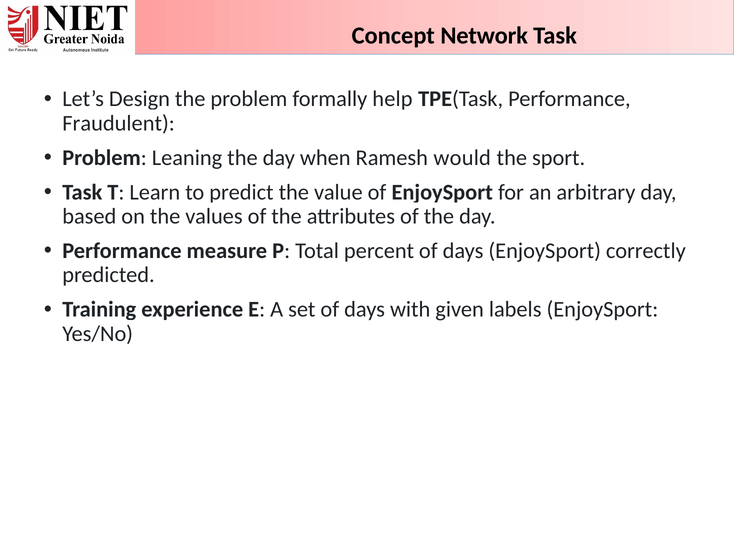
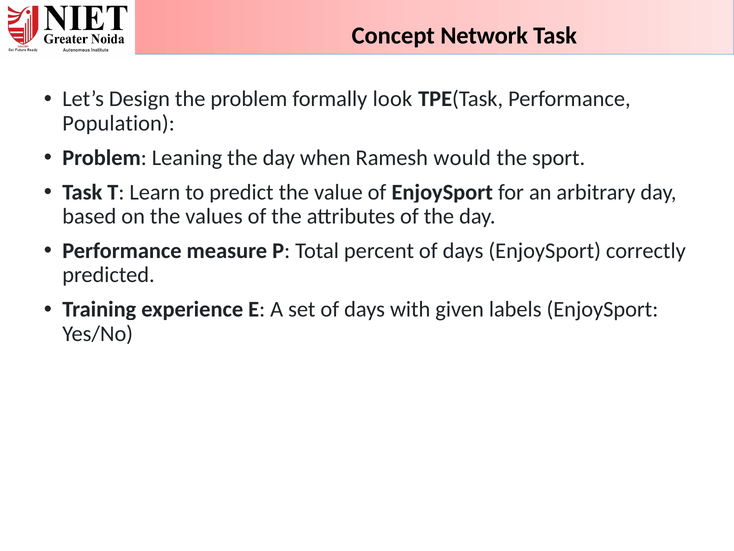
help: help -> look (392, 99)
Fraudulent: Fraudulent -> Population (119, 123)
